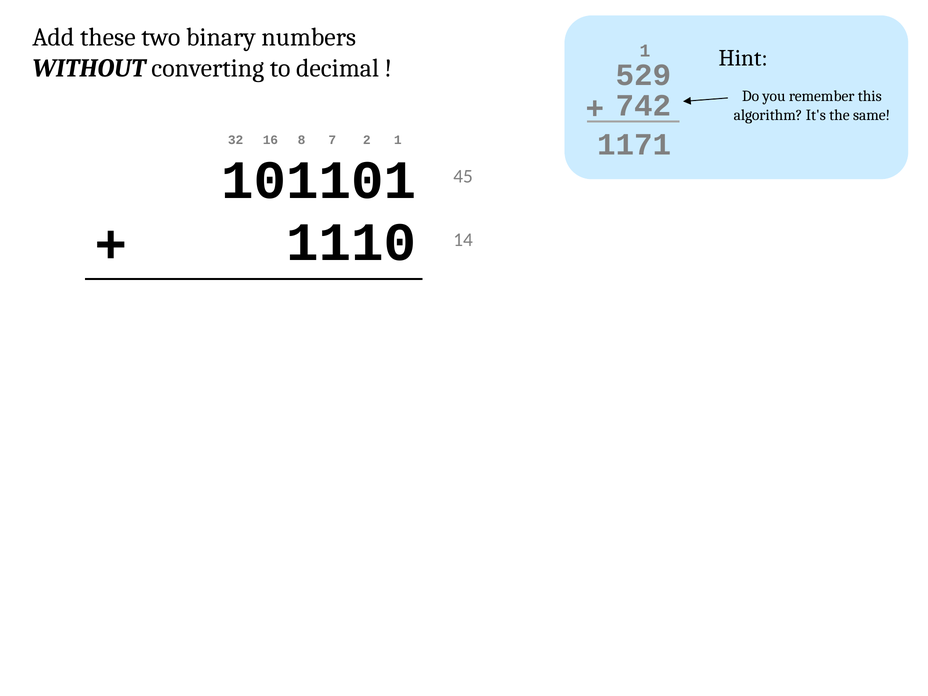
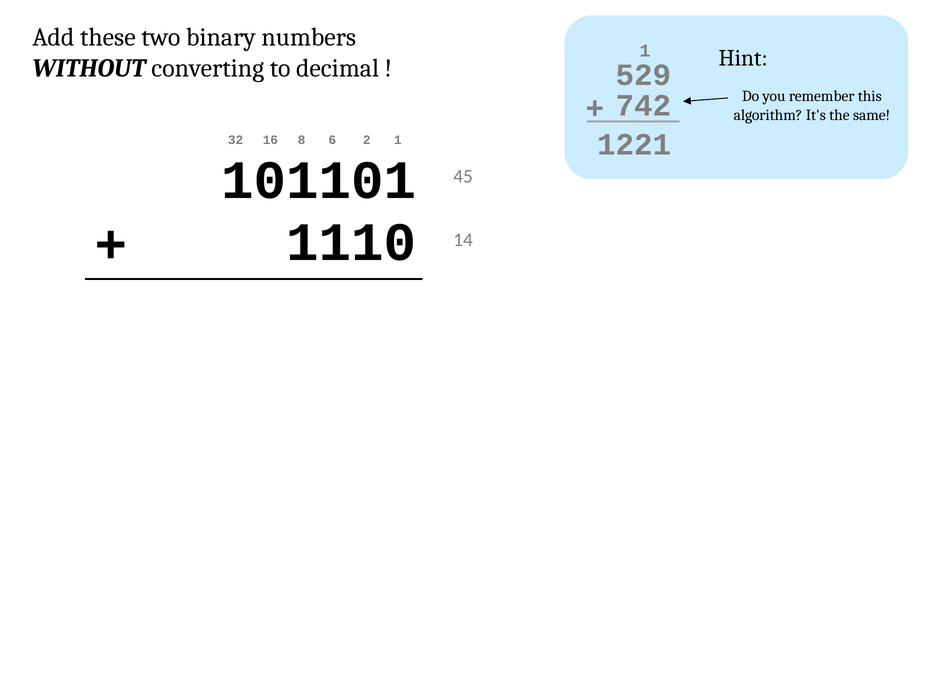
1171: 1171 -> 1221 (634, 144)
7: 7 -> 6 (332, 140)
